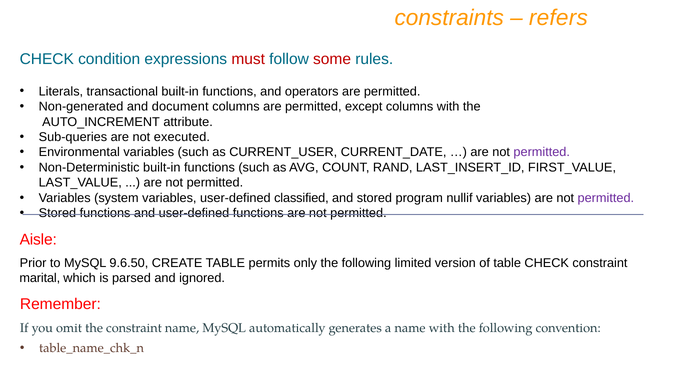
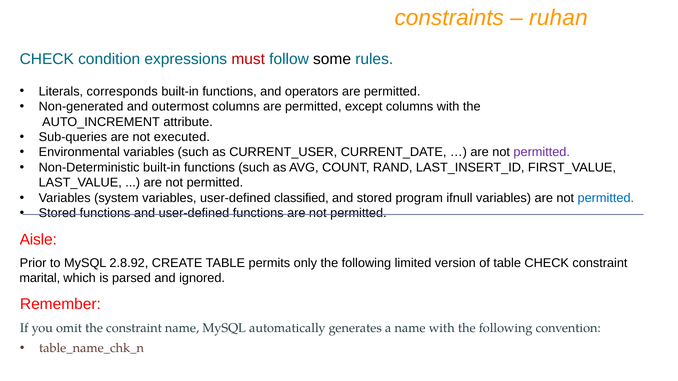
refers: refers -> ruhan (558, 18)
some colour: red -> black (332, 59)
transactional: transactional -> corresponds (122, 91)
document: document -> outermost (180, 107)
nullif: nullif -> ifnull (459, 198)
permitted colour: purple -> blue (606, 198)
9.6.50: 9.6.50 -> 2.8.92 (129, 263)
